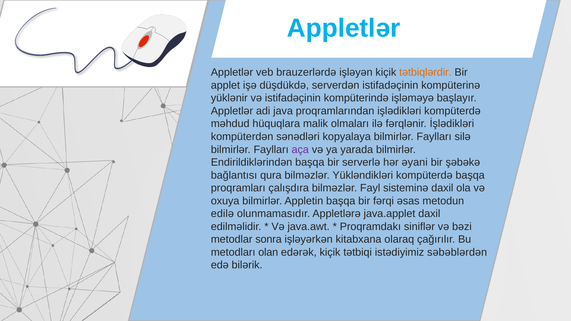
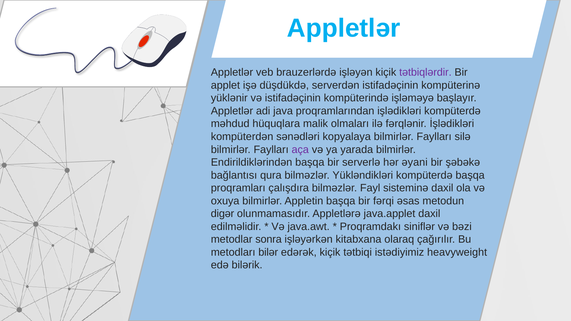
tətbiqlərdir colour: orange -> purple (425, 72)
edilə: edilə -> digər (222, 214)
olan: olan -> bilər (268, 252)
səbəblərdən: səbəblərdən -> heavyweight (457, 252)
